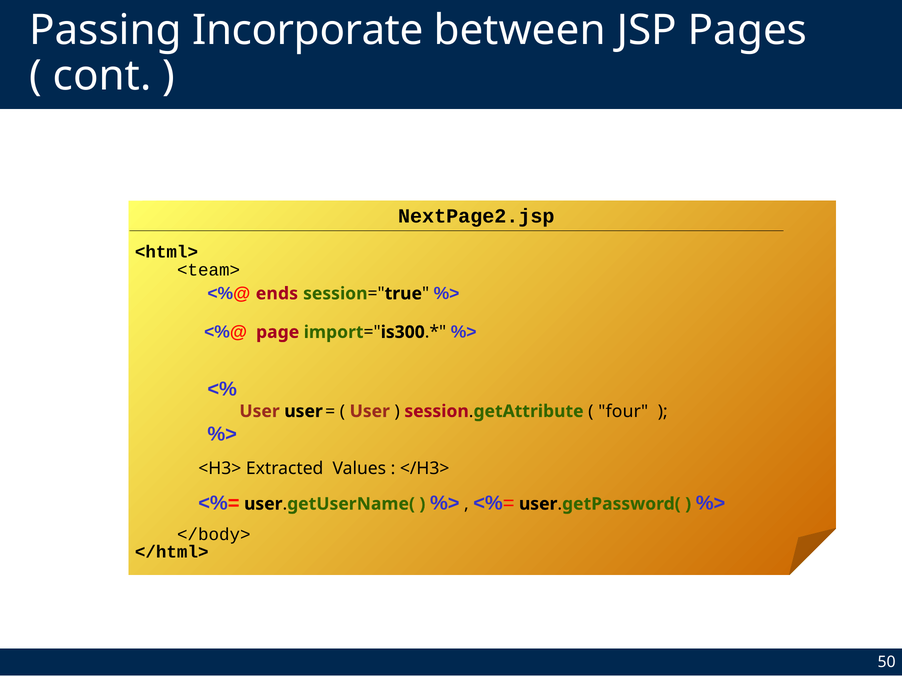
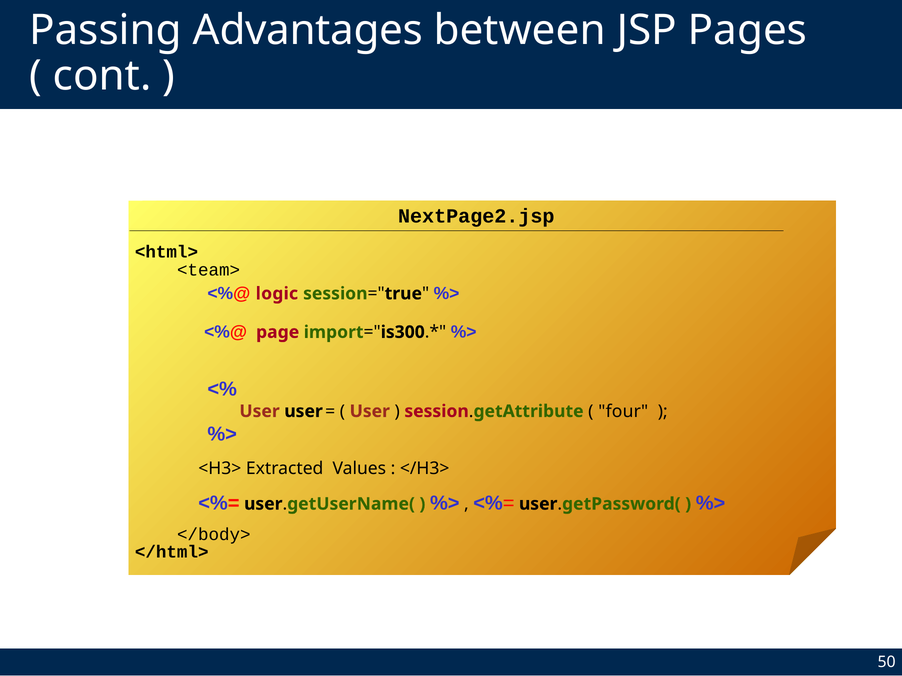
Incorporate: Incorporate -> Advantages (308, 30)
ends: ends -> logic (277, 294)
